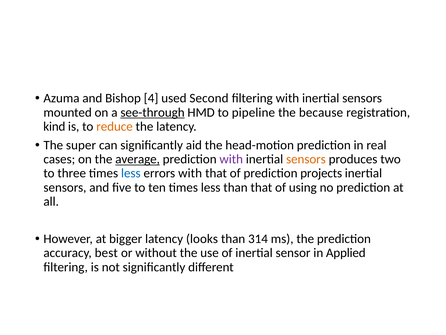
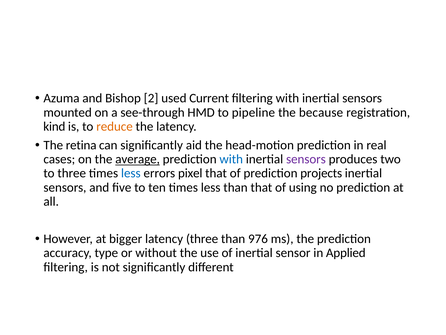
4: 4 -> 2 (151, 98)
Second: Second -> Current (209, 98)
see-through underline: present -> none (153, 112)
super: super -> retina (81, 145)
with colour: purple -> blue (231, 159)
sensors colour: orange -> purple (306, 159)
errors with: with -> pixel (190, 173)
latency looks: looks -> three (202, 239)
314: 314 -> 976 (258, 239)
best: best -> type (106, 253)
